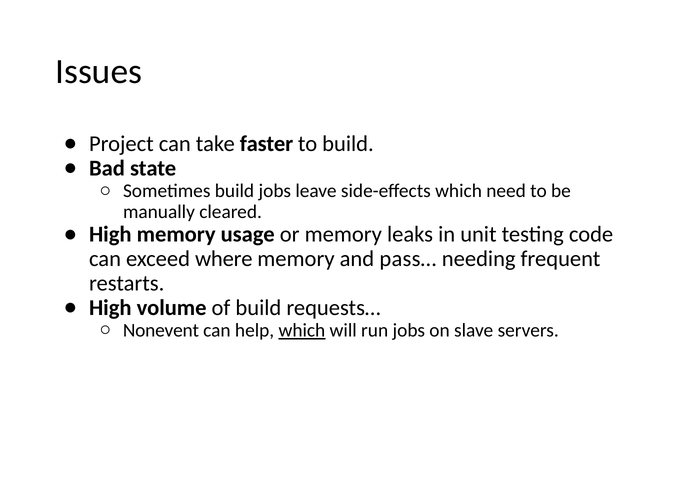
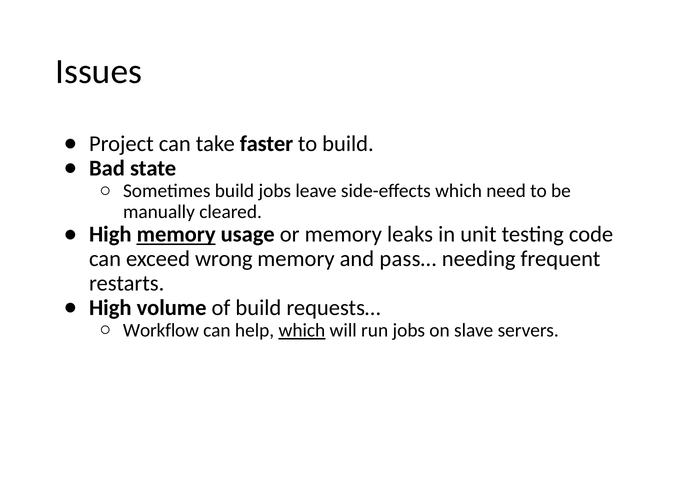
memory underline: none -> present (176, 234)
where: where -> wrong (224, 259)
Nonevent: Nonevent -> Workflow (161, 330)
